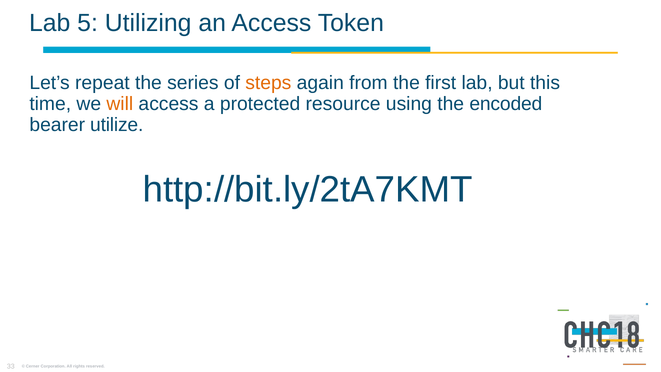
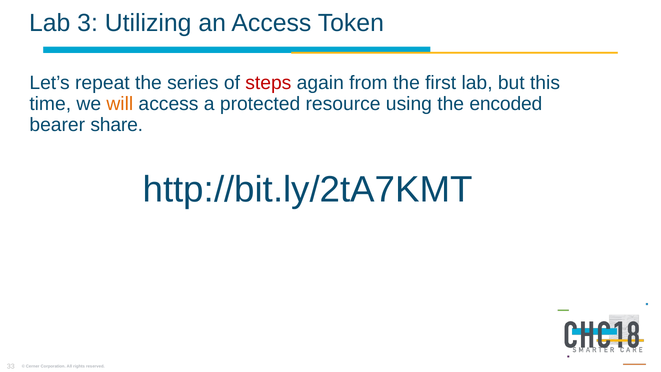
5: 5 -> 3 (88, 23)
steps colour: orange -> red (268, 83)
utilize: utilize -> share (117, 125)
